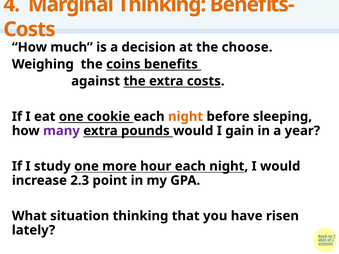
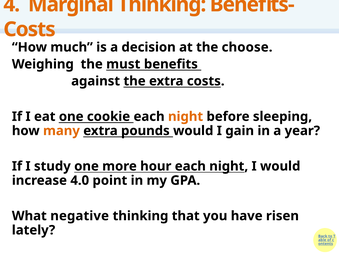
coins: coins -> must (123, 64)
many colour: purple -> orange (61, 131)
2.3: 2.3 -> 4.0 (80, 181)
situation: situation -> negative (80, 216)
